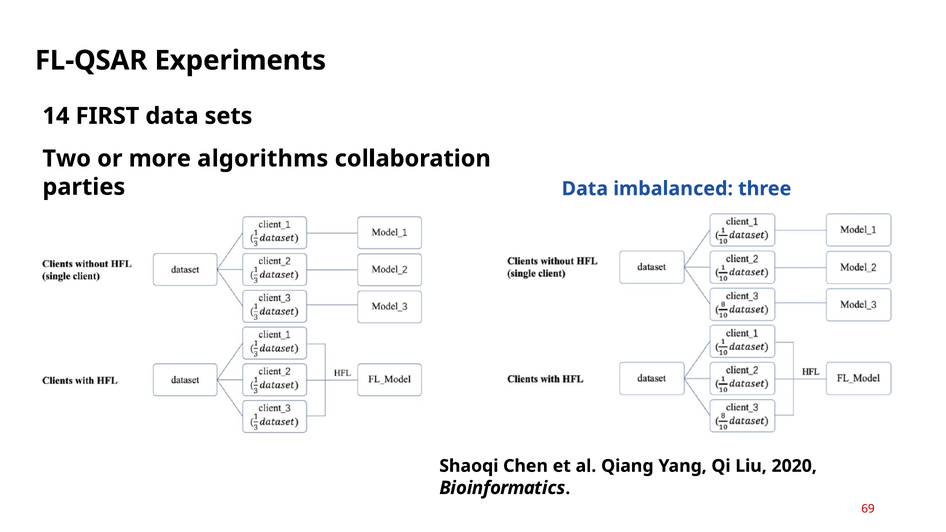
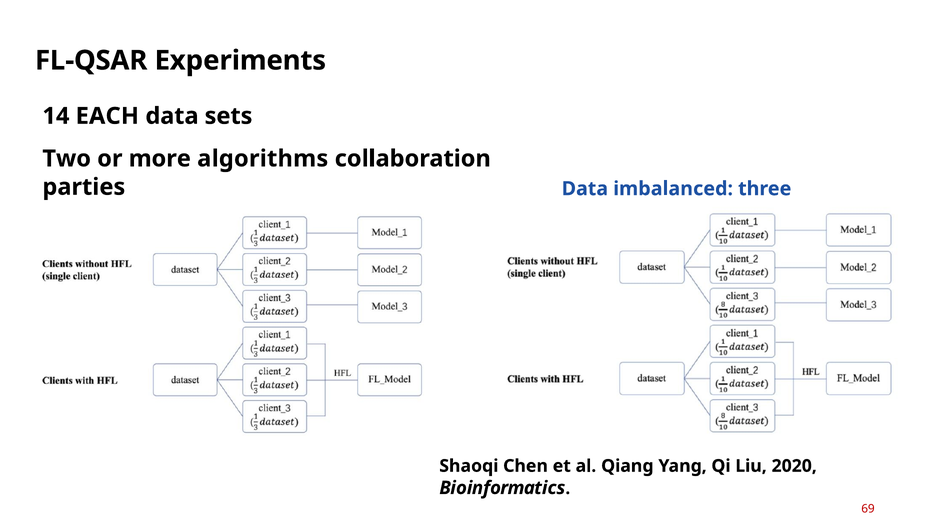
FIRST: FIRST -> EACH (107, 116)
